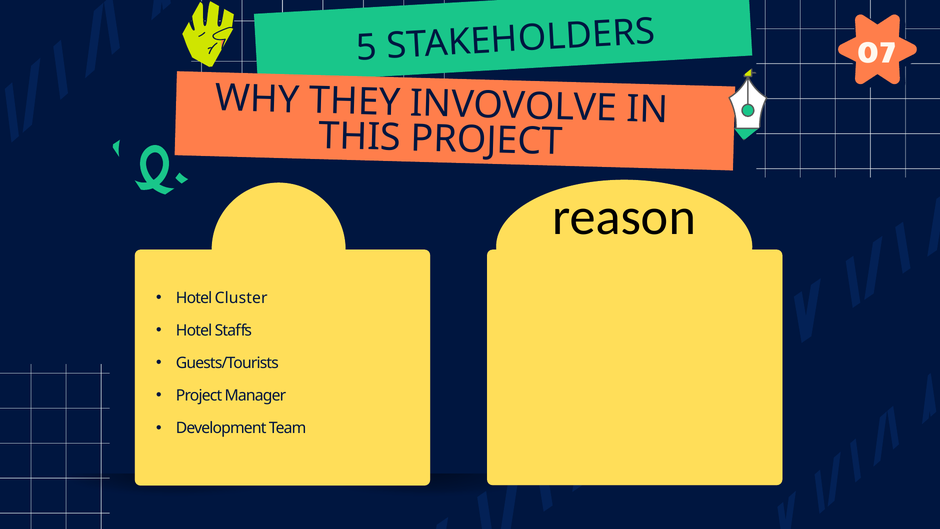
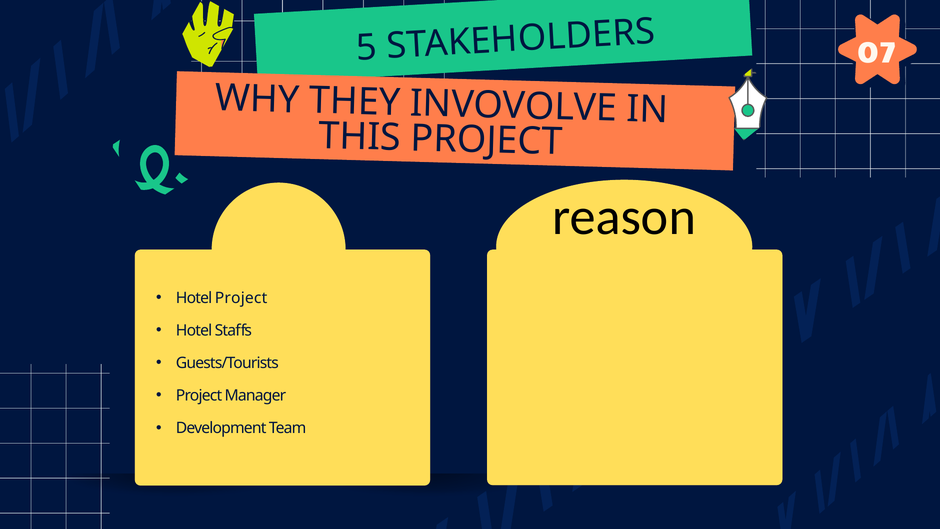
Hotel Cluster: Cluster -> Project (241, 298)
